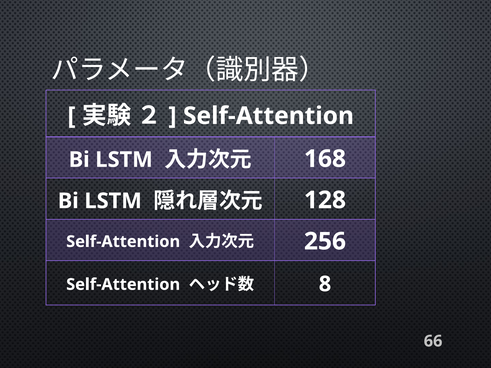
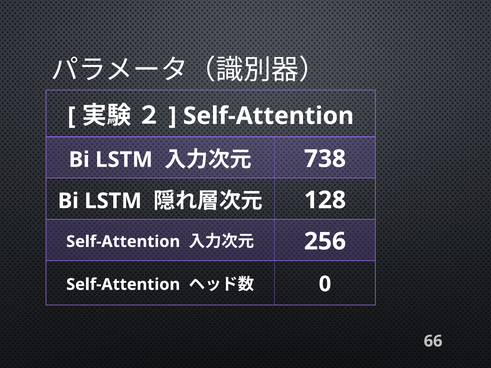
168: 168 -> 738 (325, 159)
8: 8 -> 0 (325, 284)
